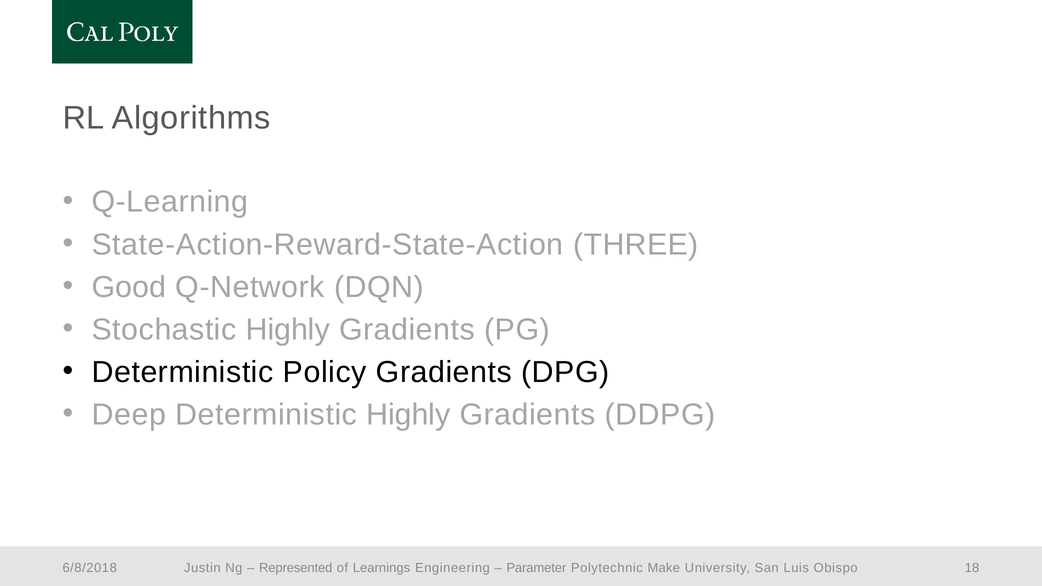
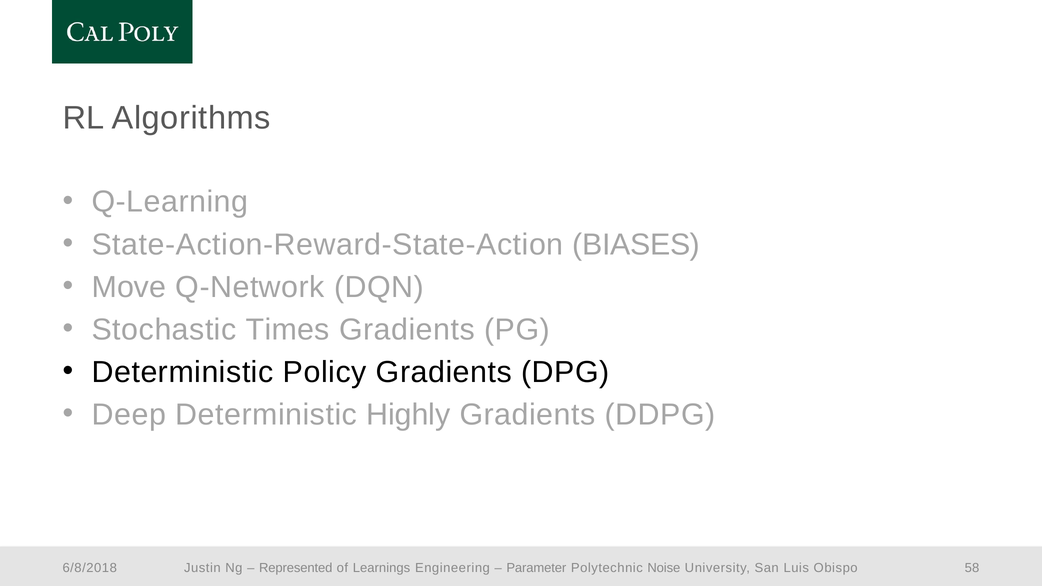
THREE: THREE -> BIASES (636, 245)
Good: Good -> Move (129, 287)
Stochastic Highly: Highly -> Times (288, 330)
Make: Make -> Noise (664, 568)
18: 18 -> 58 (972, 568)
